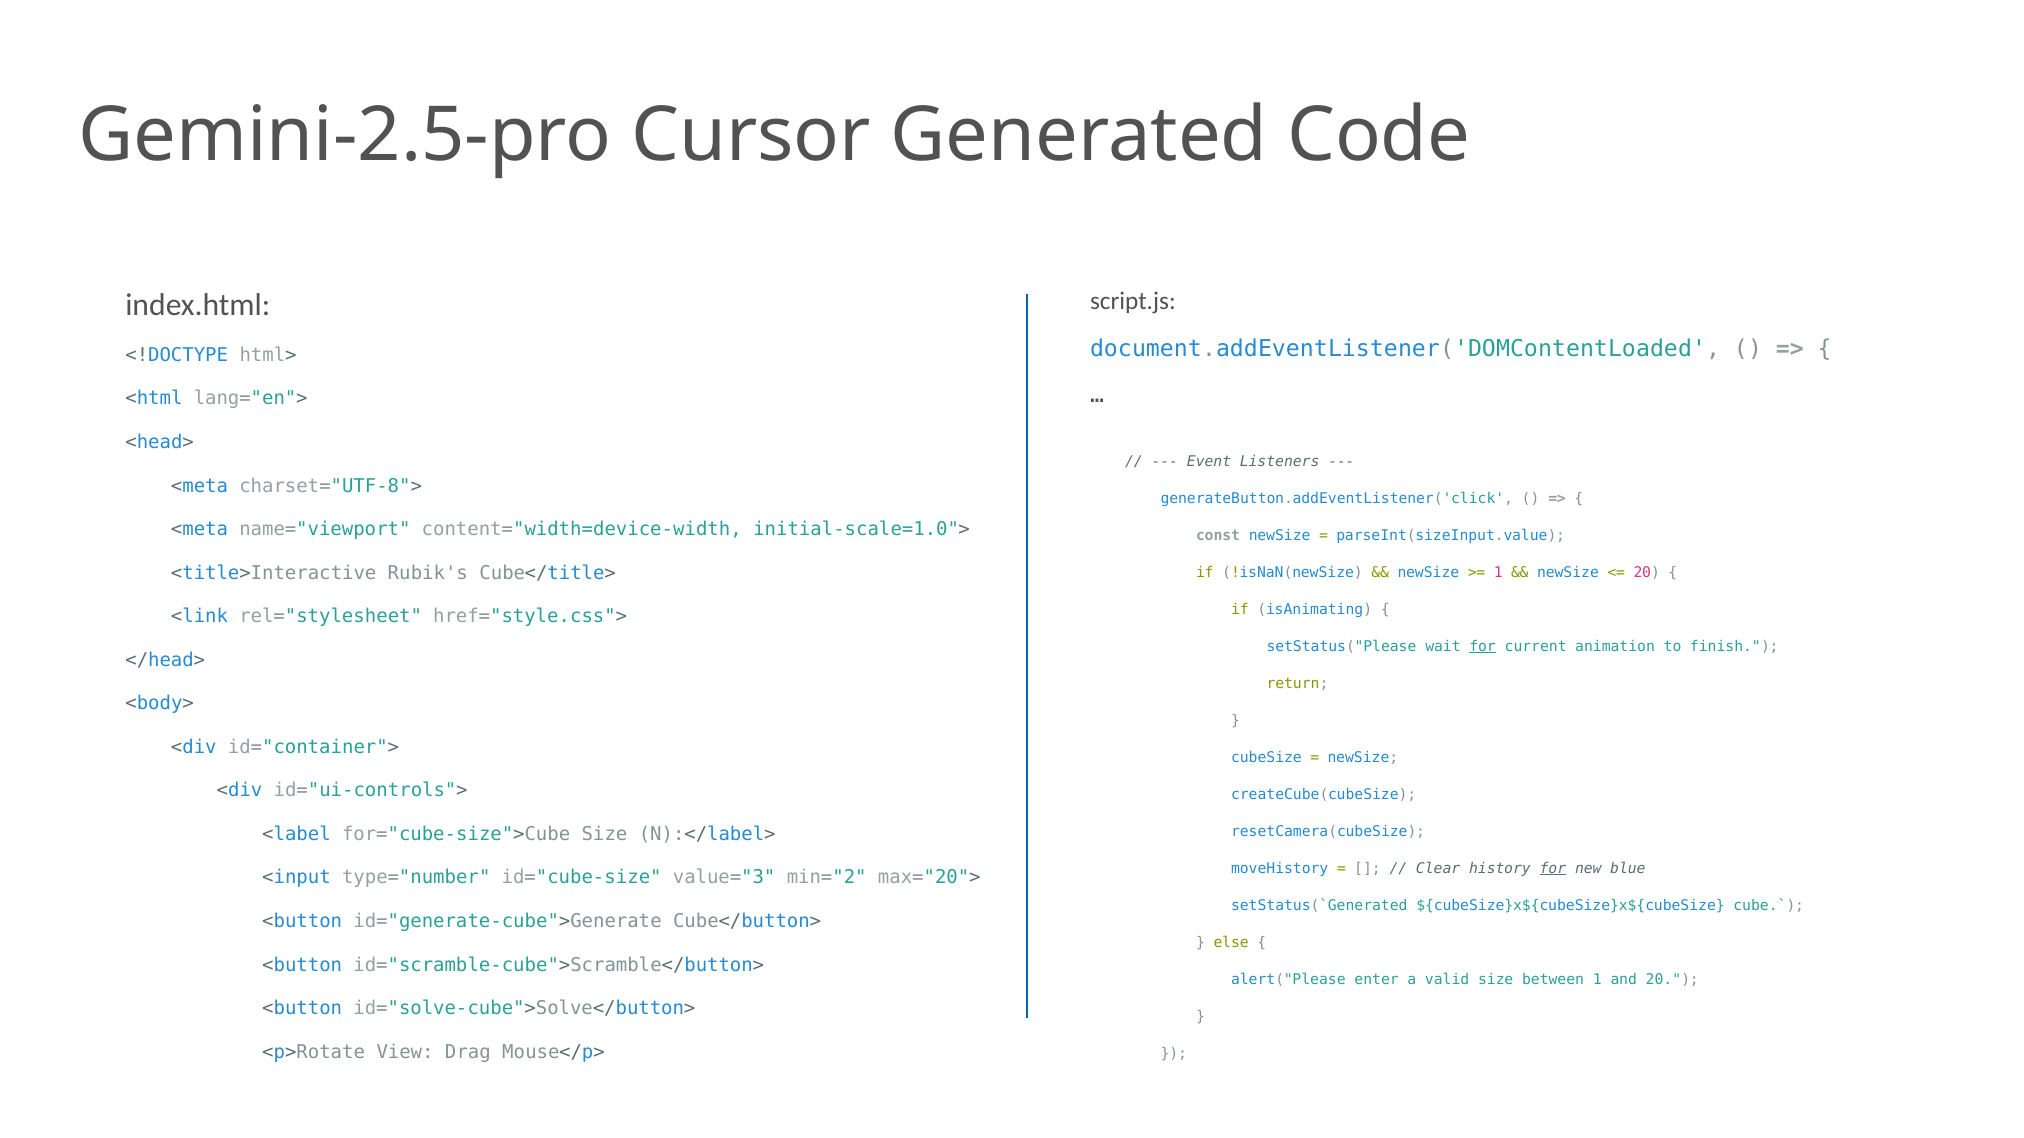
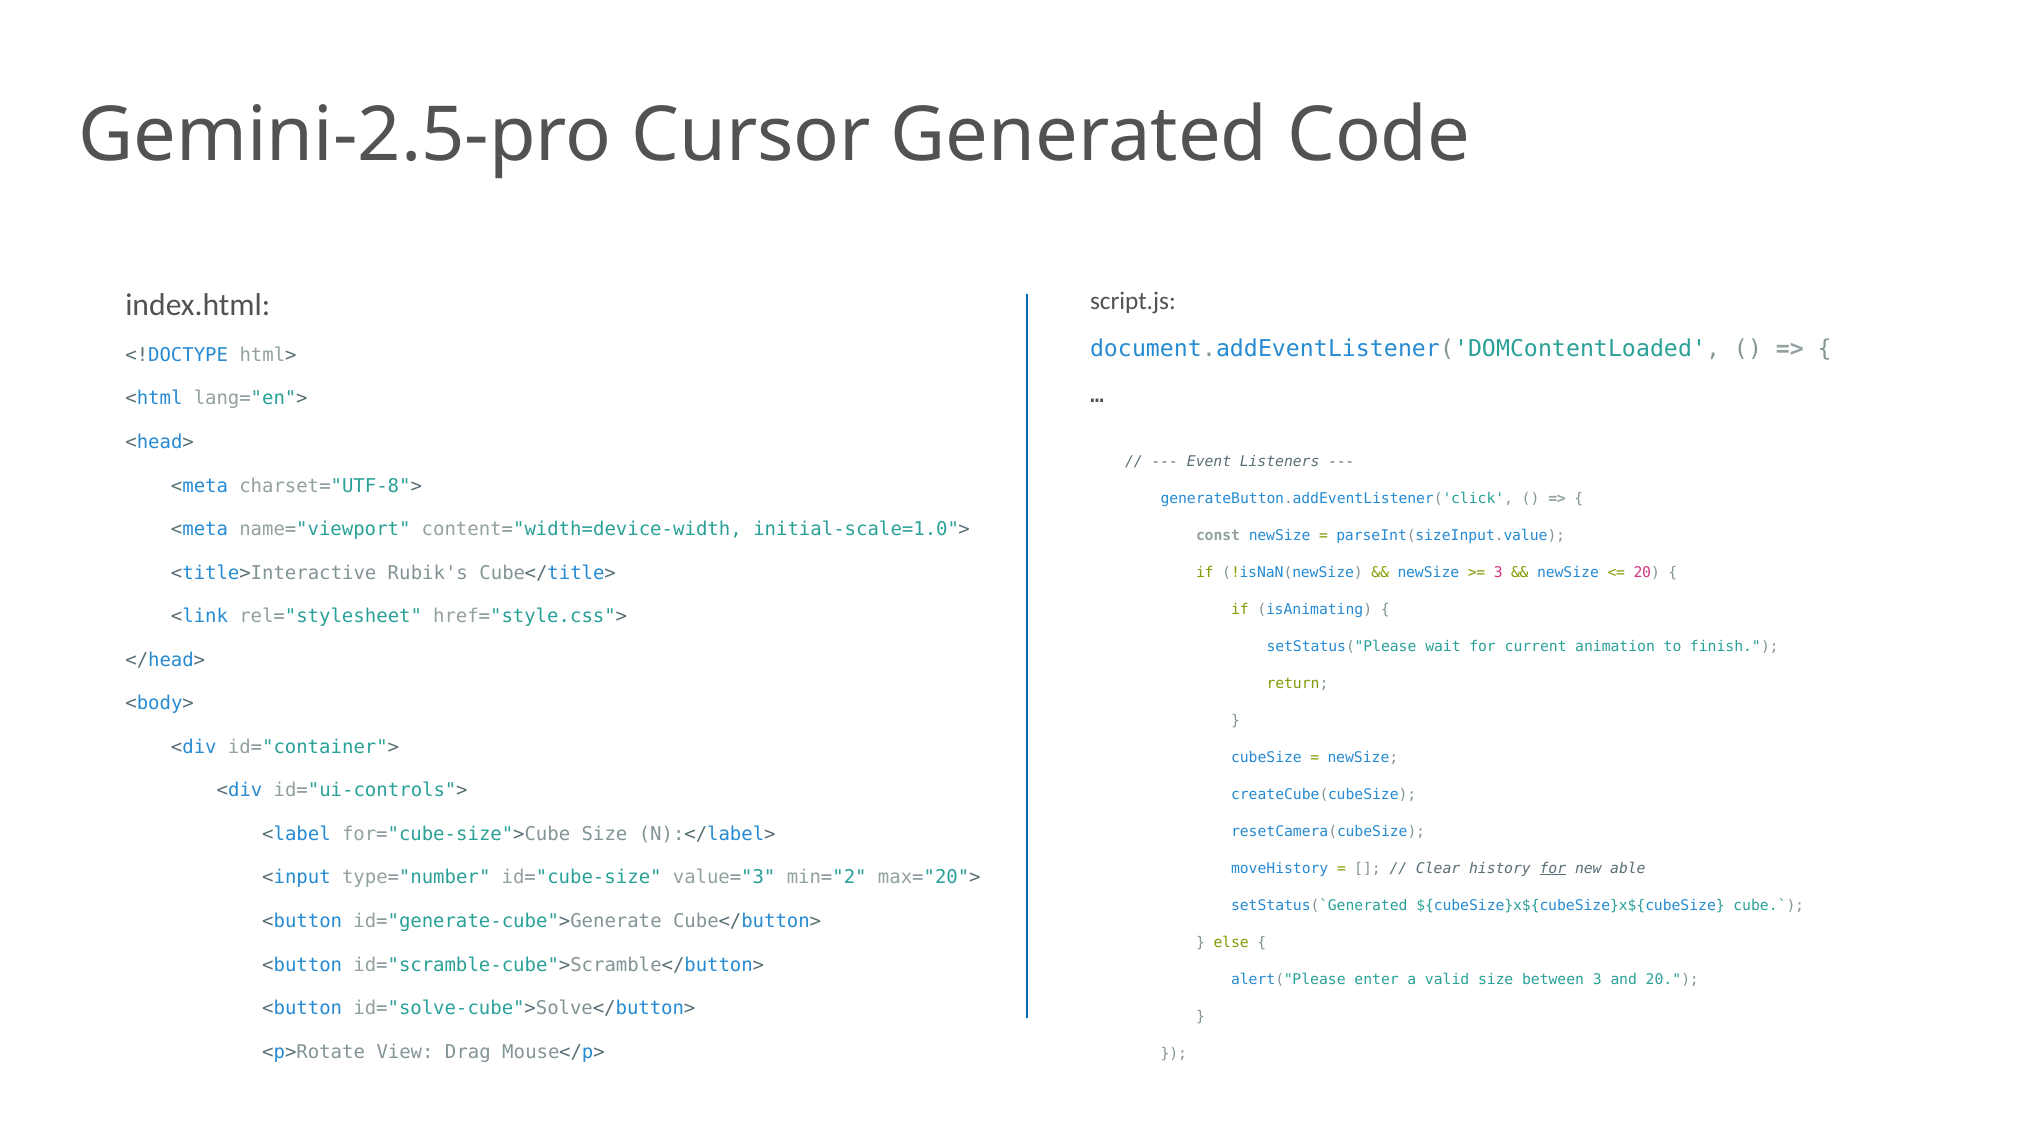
1: 1 -> 3 (1498, 573)
for underline: present -> none (1483, 647)
blue: blue -> able (1628, 869)
between 1: 1 -> 3 (1597, 980)
